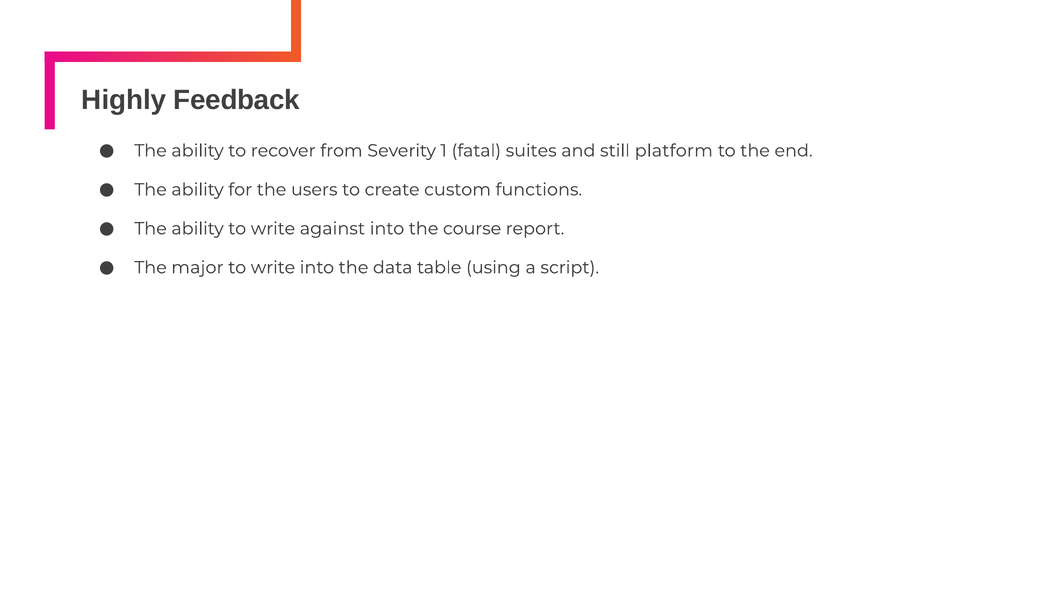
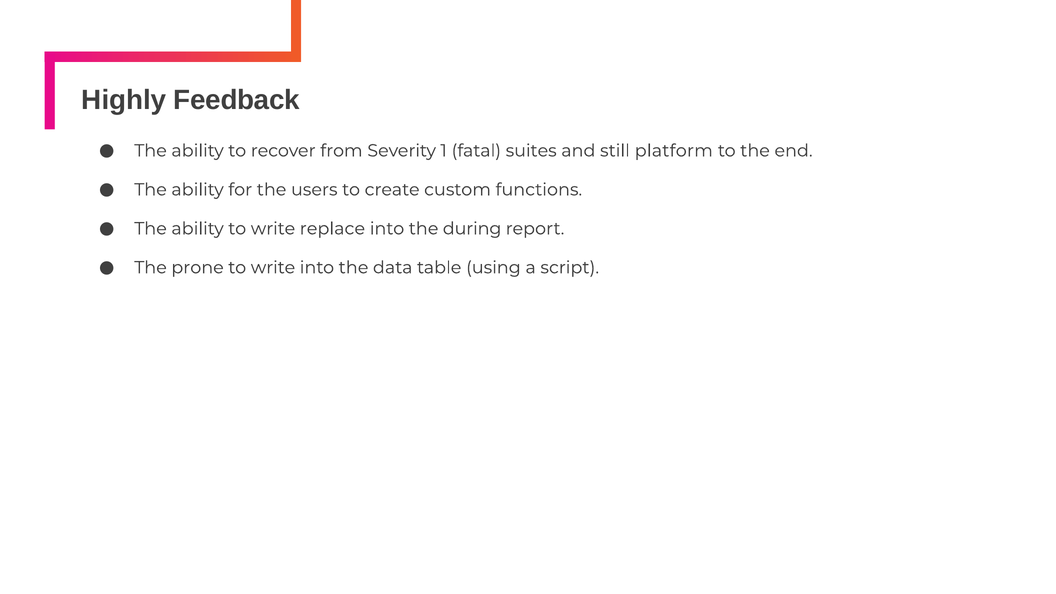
against: against -> replace (332, 229)
course: course -> during (472, 229)
major: major -> prone (198, 268)
